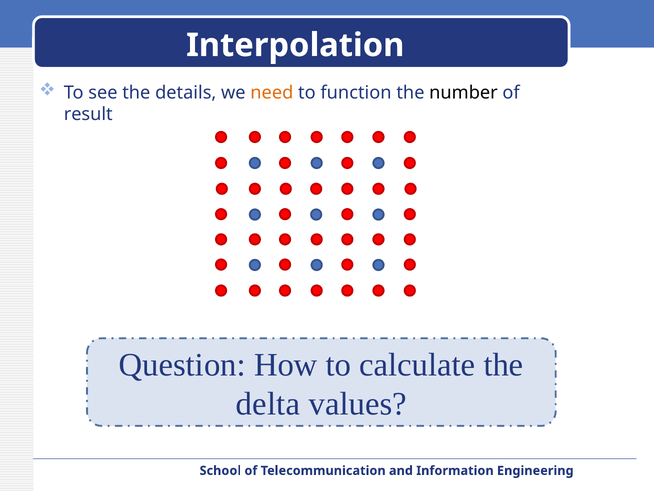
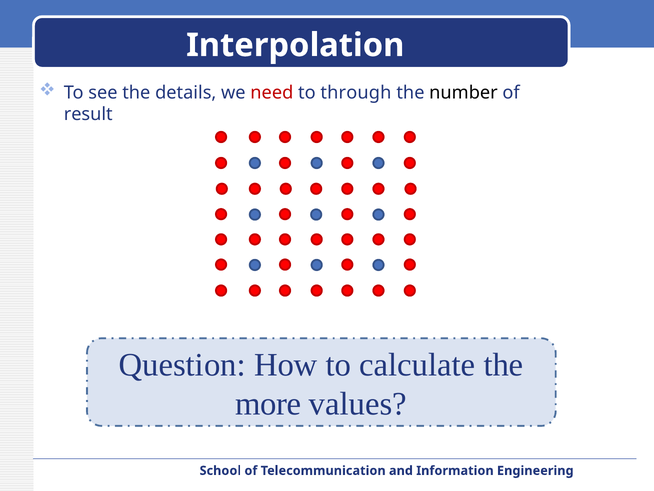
need colour: orange -> red (272, 92)
function: function -> through (356, 92)
delta: delta -> more (268, 404)
